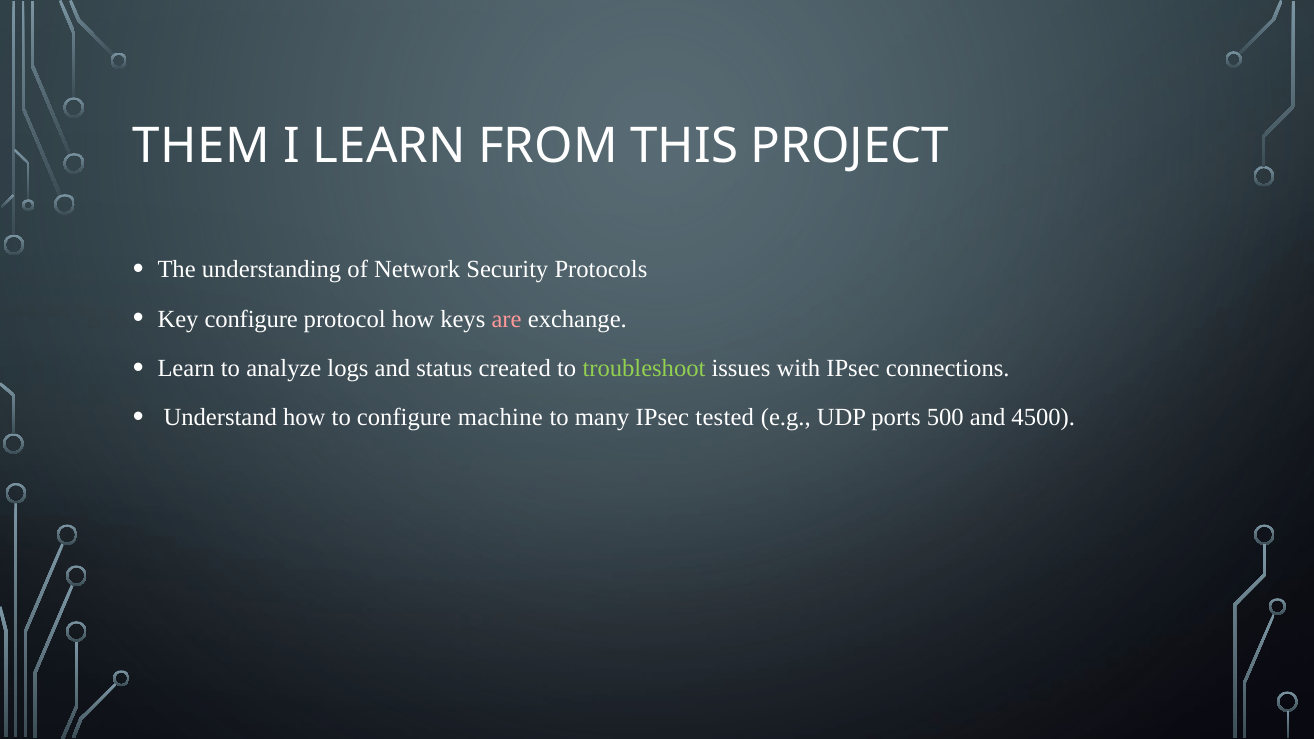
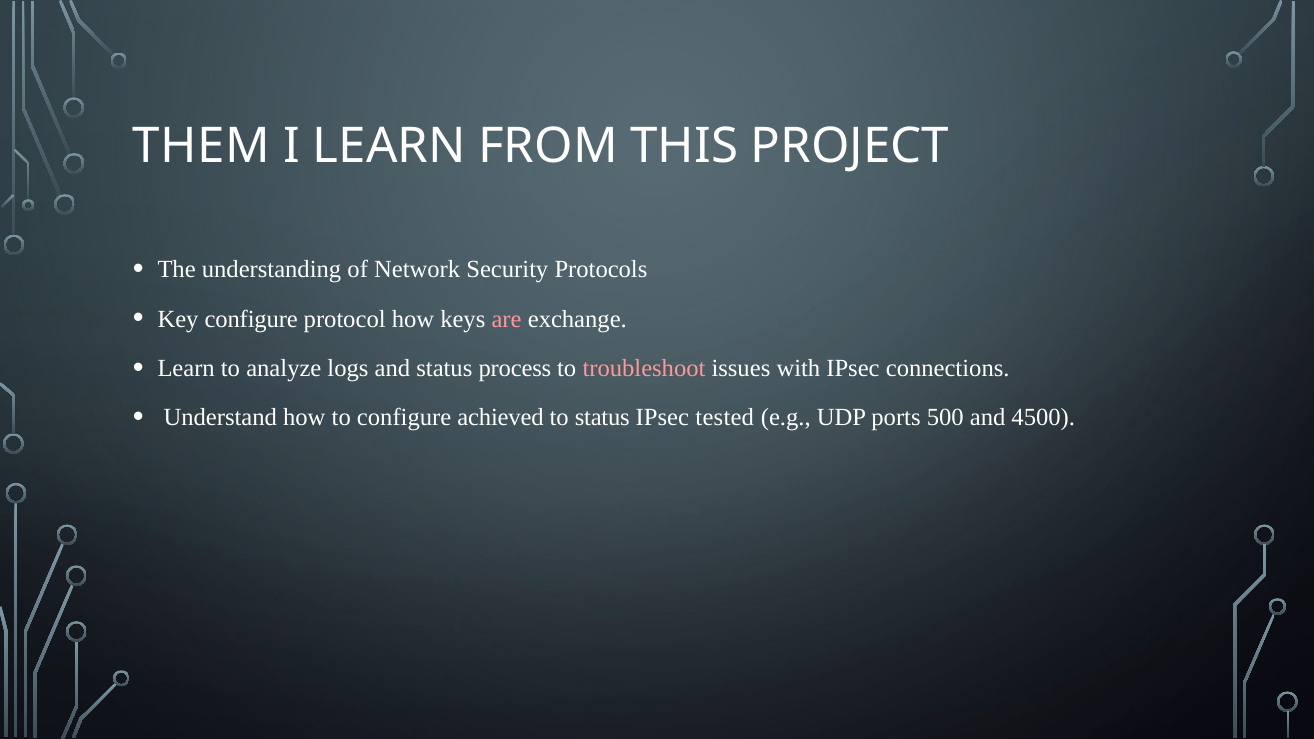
created: created -> process (515, 368)
troubleshoot colour: light green -> pink (644, 368)
machine: machine -> achieved (501, 417)
to many: many -> status (602, 417)
